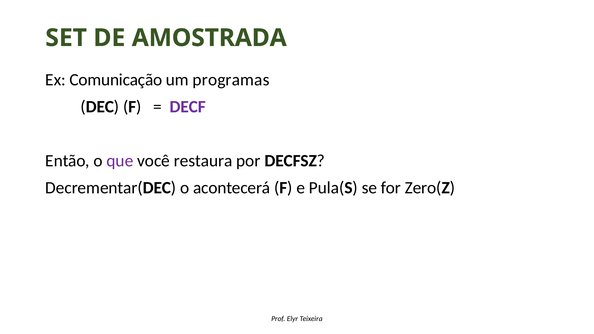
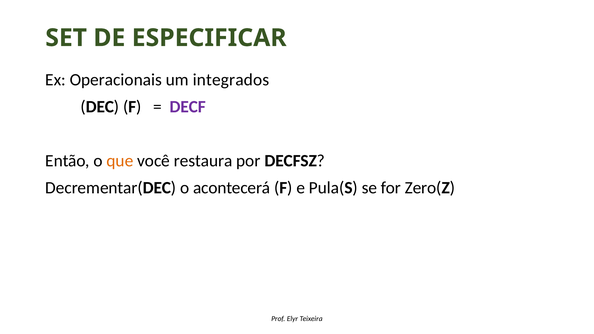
AMOSTRADA: AMOSTRADA -> ESPECIFICAR (209, 38)
Comunicação: Comunicação -> Operacionais (116, 80)
programas: programas -> integrados (231, 80)
que colour: purple -> orange (120, 161)
